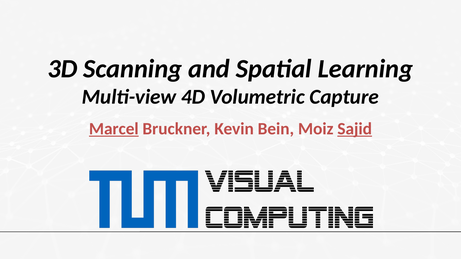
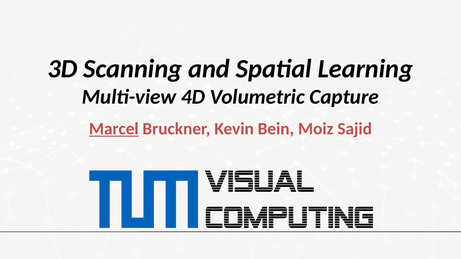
Sajid underline: present -> none (355, 129)
